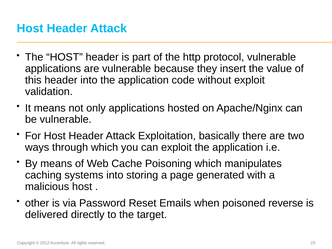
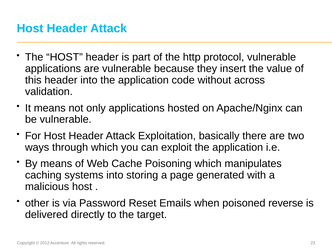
without exploit: exploit -> across (250, 80)
